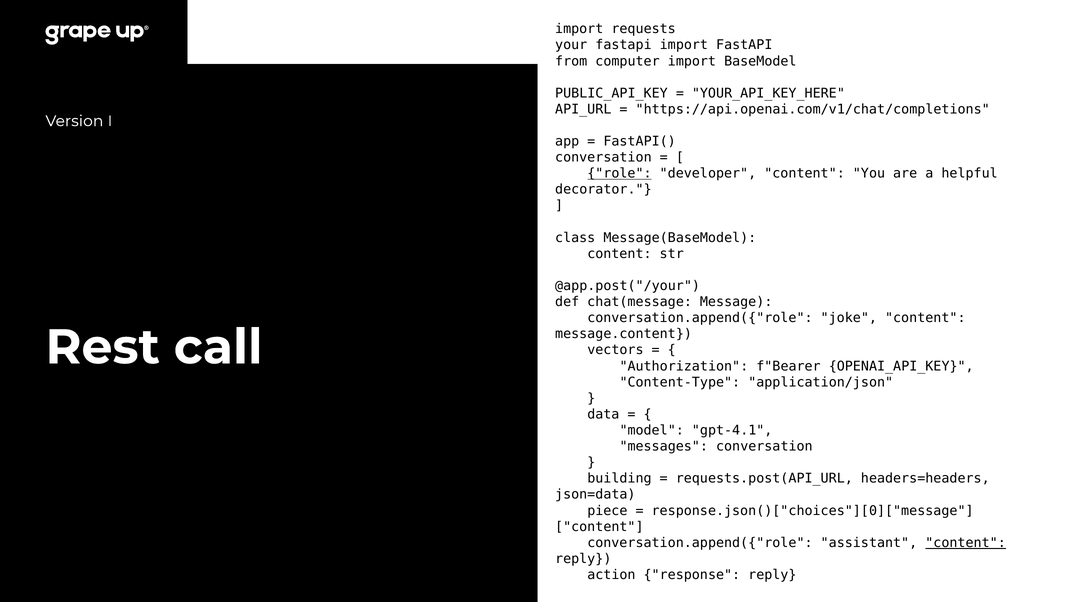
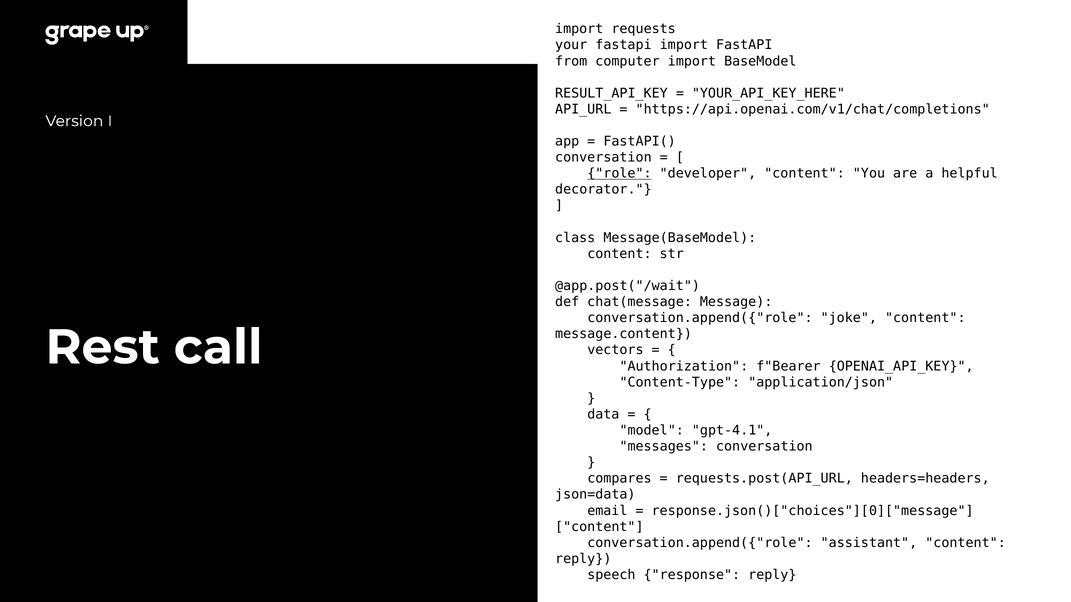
PUBLIC_API_KEY: PUBLIC_API_KEY -> RESULT_API_KEY (611, 93)
@app.post("/your: @app.post("/your -> @app.post("/wait (628, 286)
building: building -> compares (619, 479)
piece: piece -> email (607, 511)
content underline: present -> none (966, 543)
action: action -> speech (611, 575)
